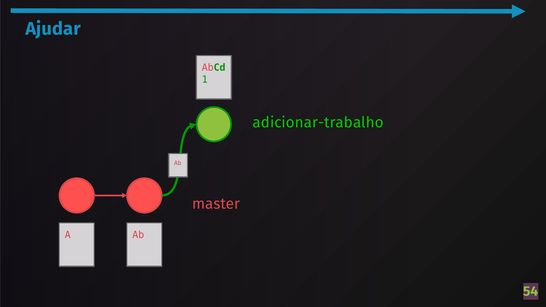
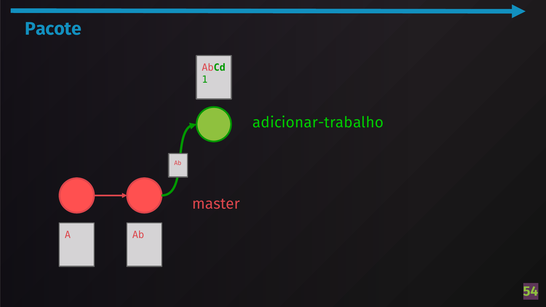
Ajudar: Ajudar -> Pacote (53, 29)
